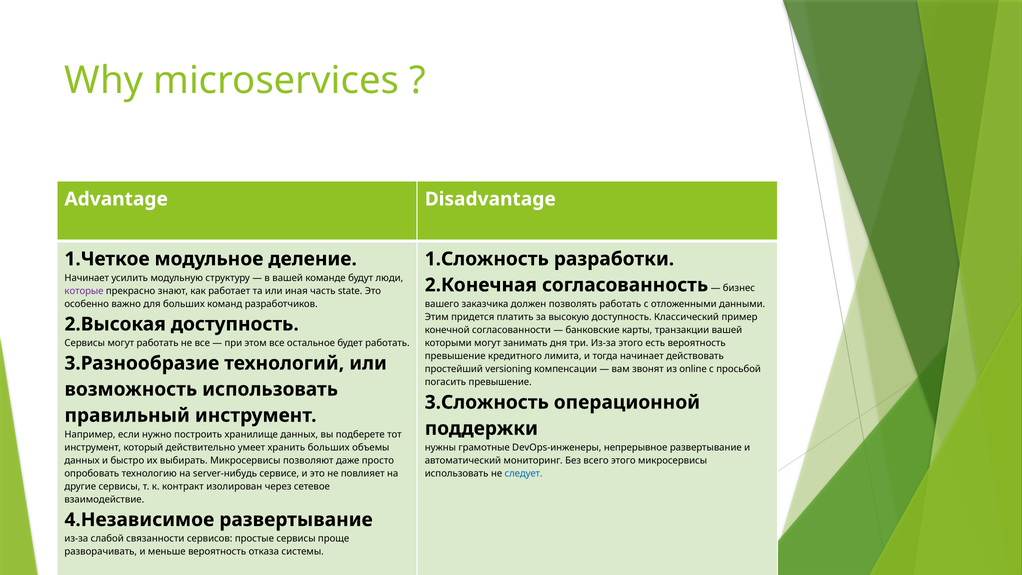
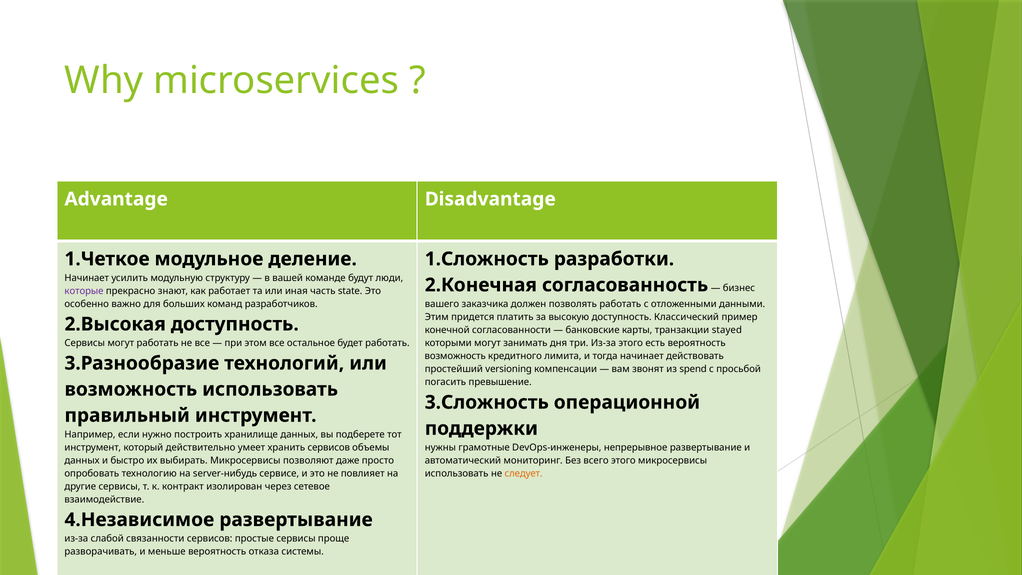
транзакции вашей: вашей -> stayed (727, 330)
превышение: превышение -> возможность (455, 356)
online: online -> spend (693, 369)
хранить больших: больших -> сервисов (329, 447)
следует colour: blue -> orange (524, 473)
